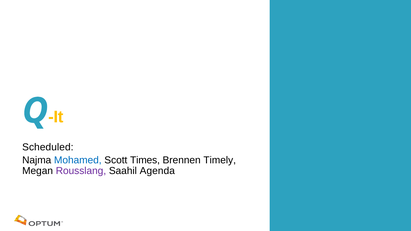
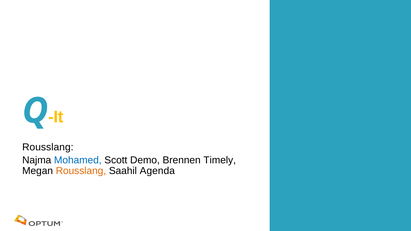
Scheduled: Scheduled -> Rousslang (48, 147)
Times: Times -> Demo (145, 160)
Rousslang colour: purple -> orange (81, 171)
